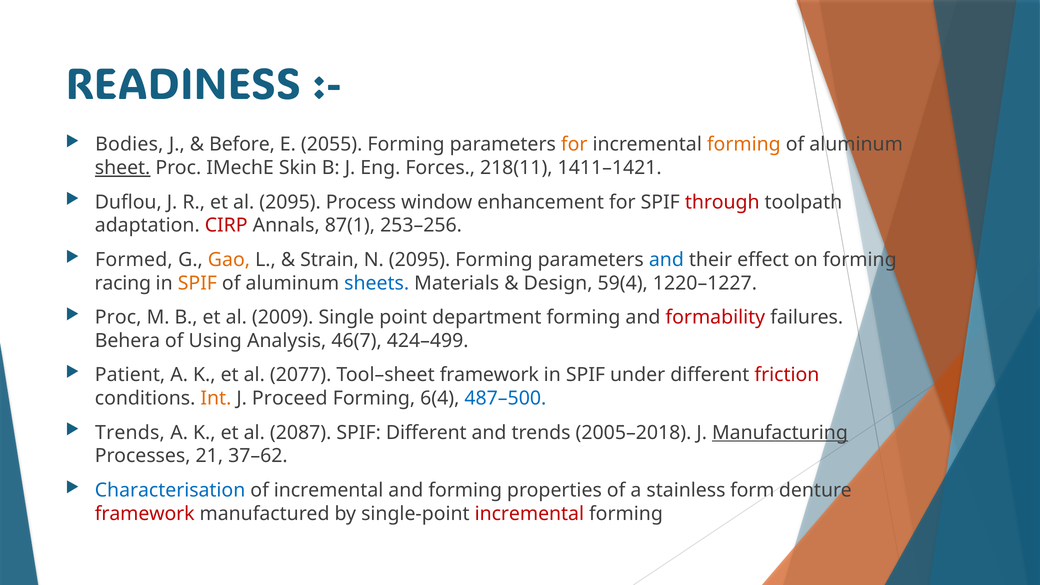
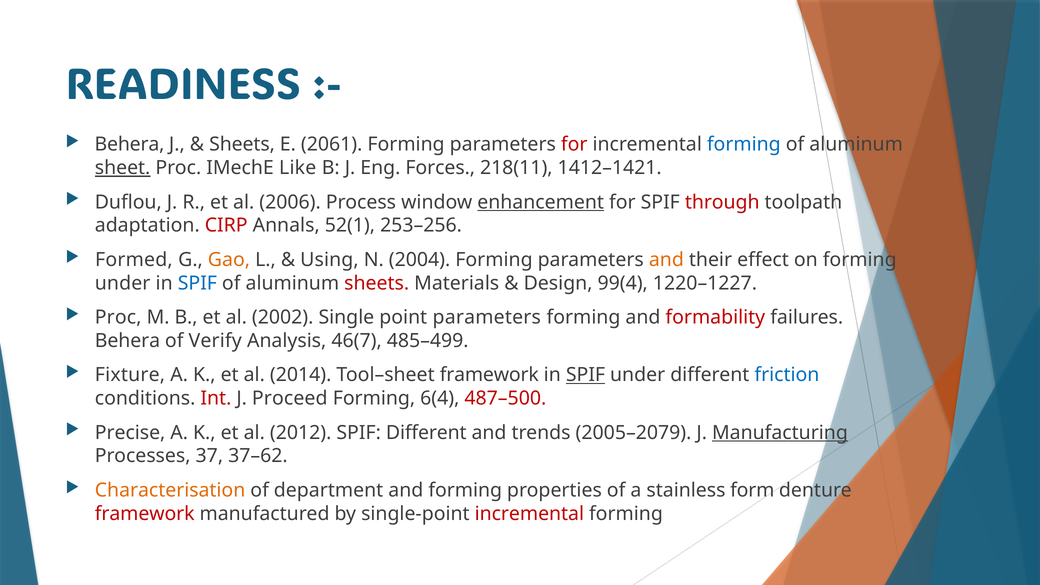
Bodies: Bodies -> Behera (129, 144)
Before: Before -> Sheets (242, 144)
2055: 2055 -> 2061 (332, 144)
for colour: orange -> red (574, 144)
forming colour: orange -> blue (744, 144)
Skin: Skin -> Like (298, 168)
1411–1421: 1411–1421 -> 1412–1421 (610, 168)
al 2095: 2095 -> 2006 (290, 202)
enhancement underline: none -> present (541, 202)
87(1: 87(1 -> 52(1 (350, 225)
Strain: Strain -> Using (329, 260)
N 2095: 2095 -> 2004 (420, 260)
and colour: blue -> orange (666, 260)
racing: racing -> under (123, 283)
SPIF colour: orange -> blue (197, 283)
sheets colour: blue -> red (377, 283)
59(4: 59(4 -> 99(4 (623, 283)
2009: 2009 -> 2002 (283, 317)
point department: department -> parameters (487, 317)
Using: Using -> Verify (215, 341)
424–499: 424–499 -> 485–499 (428, 341)
Patient: Patient -> Fixture (130, 375)
2077: 2077 -> 2014 (301, 375)
SPIF underline: none -> present (585, 375)
friction colour: red -> blue (787, 375)
Int colour: orange -> red (216, 398)
487–500 colour: blue -> red (505, 398)
Trends: Trends -> Precise (130, 433)
2087: 2087 -> 2012 (301, 433)
2005–2018: 2005–2018 -> 2005–2079 (634, 433)
21: 21 -> 37 (209, 456)
Characterisation colour: blue -> orange (170, 490)
of incremental: incremental -> department (329, 490)
